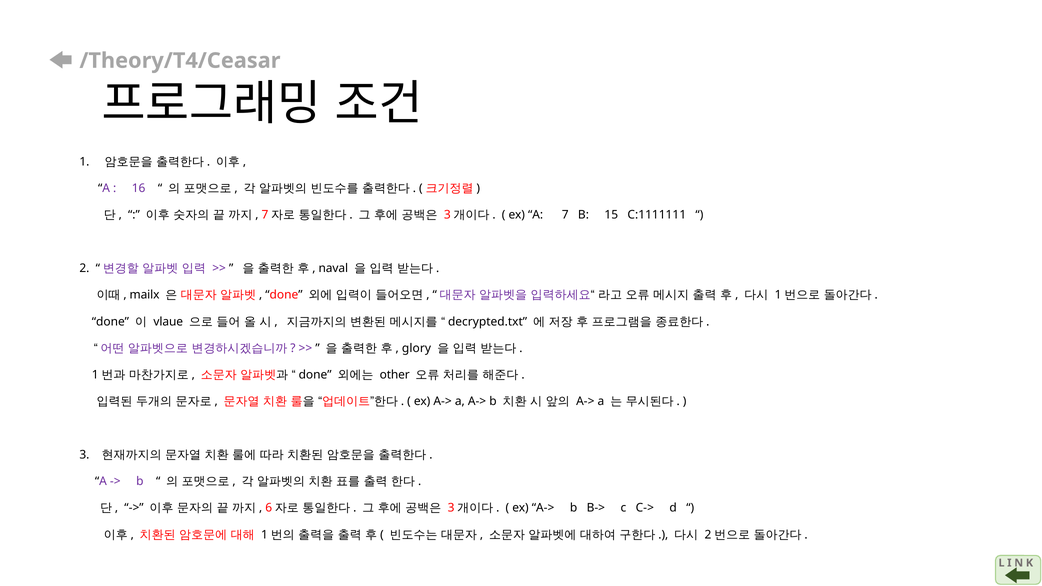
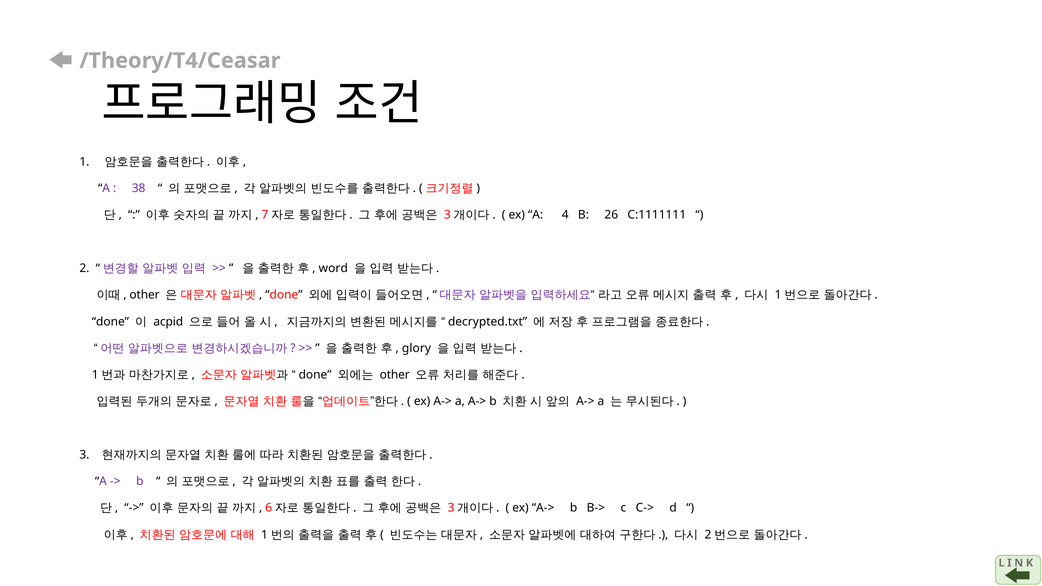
16: 16 -> 38 (139, 188)
7: 7 -> 4 (565, 215)
15: 15 -> 26 (611, 215)
naval: naval -> word (333, 268)
mailx: mailx -> other (145, 295)
vlaue: vlaue -> acpid (168, 322)
